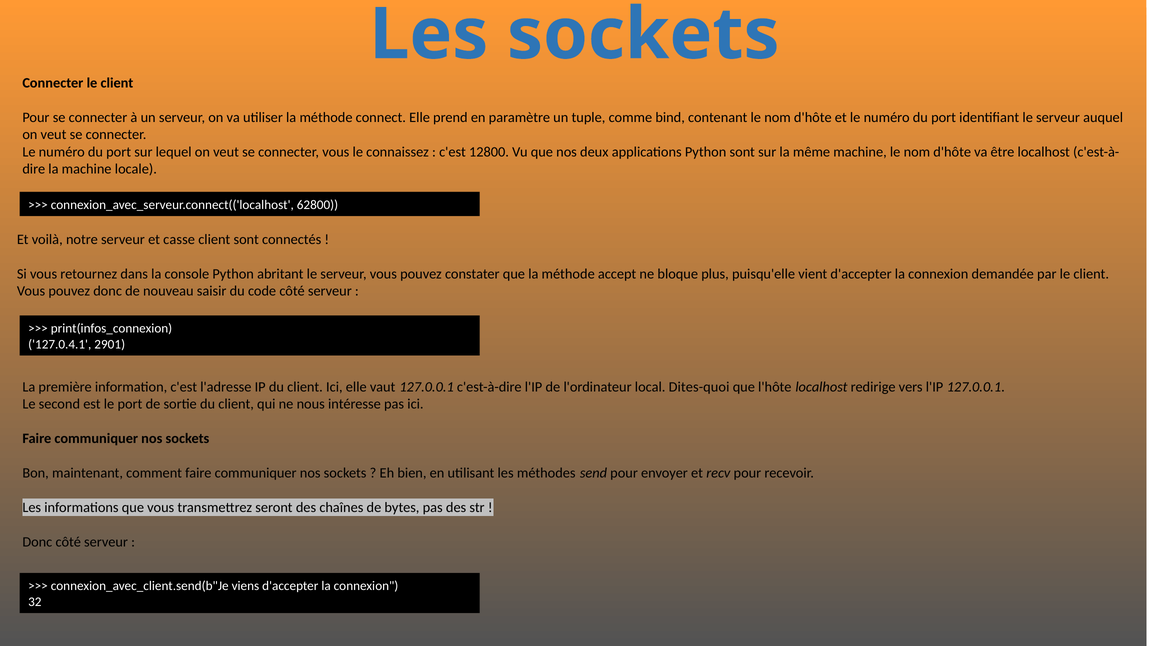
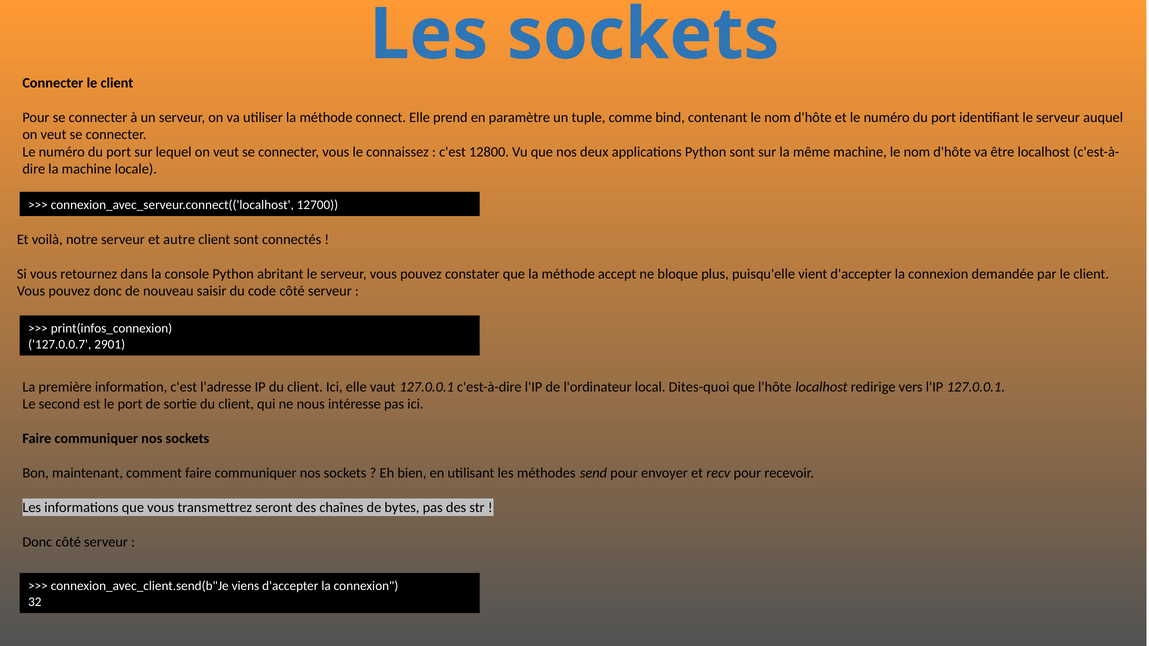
62800: 62800 -> 12700 (318, 205)
casse: casse -> autre (179, 240)
127.0.4.1: 127.0.4.1 -> 127.0.0.7 (60, 344)
